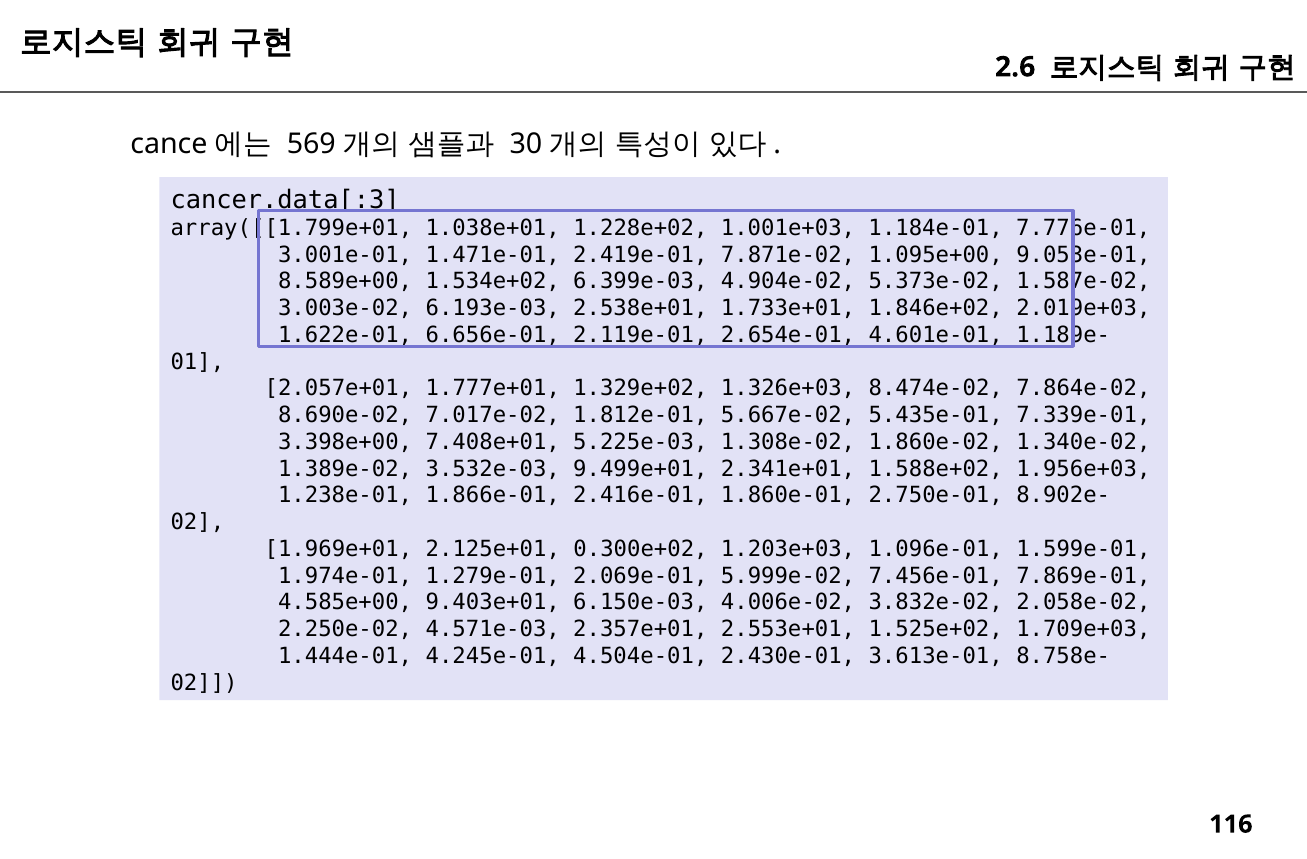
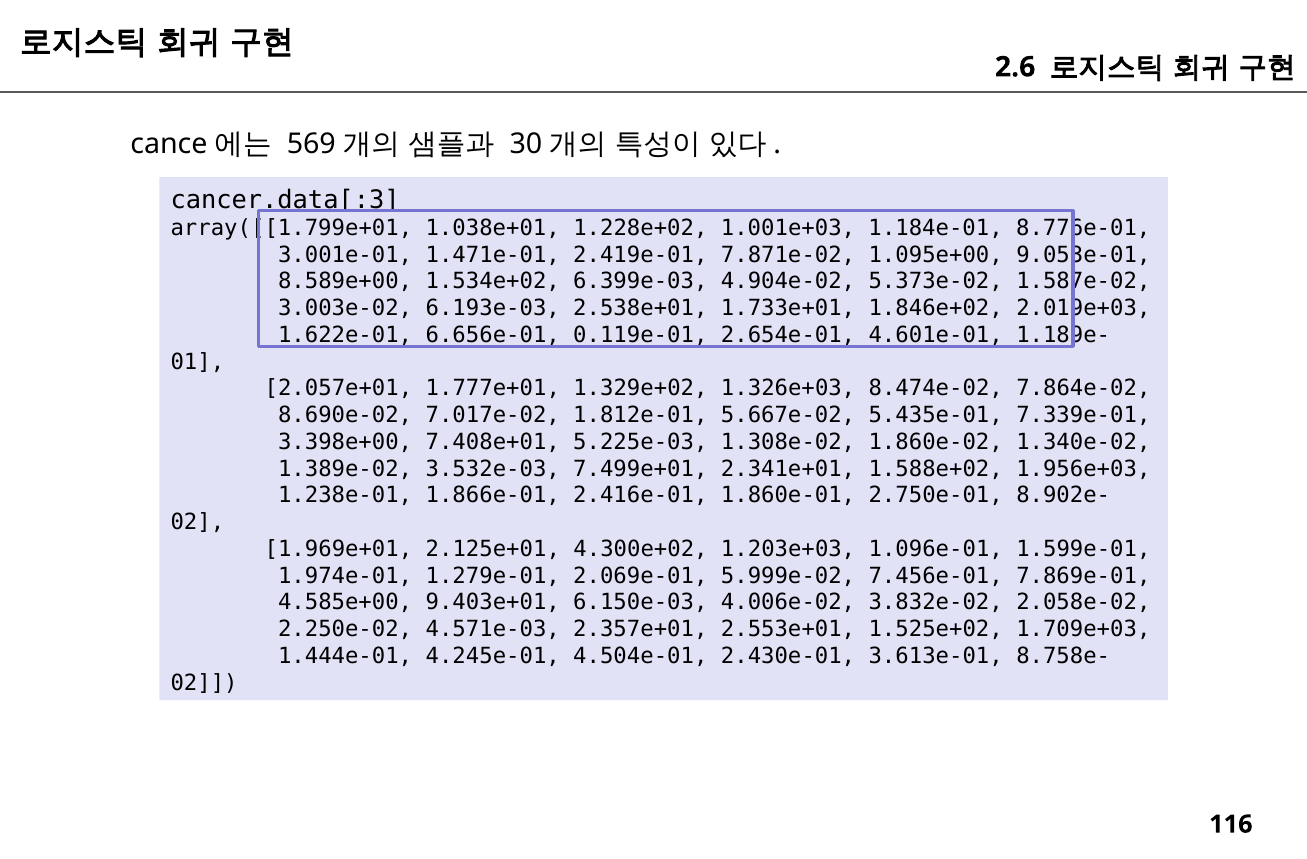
7.776e-01: 7.776e-01 -> 8.776e-01 (1083, 228)
2.119e-01: 2.119e-01 -> 0.119e-01 (640, 335)
9.499e+01: 9.499e+01 -> 7.499e+01 (640, 469)
0.300e+02: 0.300e+02 -> 4.300e+02 (641, 549)
